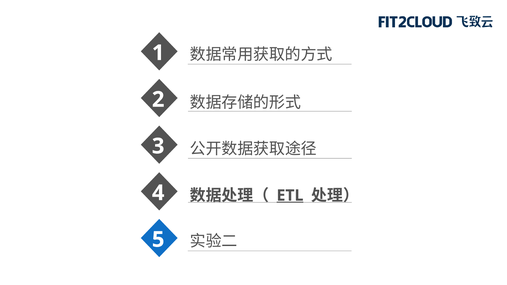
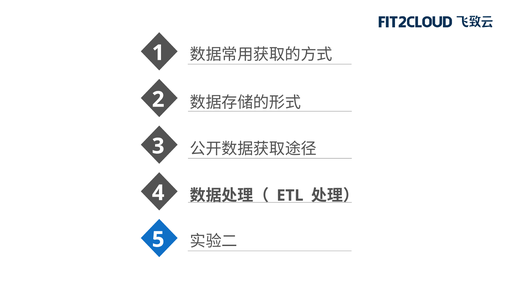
ETL underline: present -> none (290, 196)
